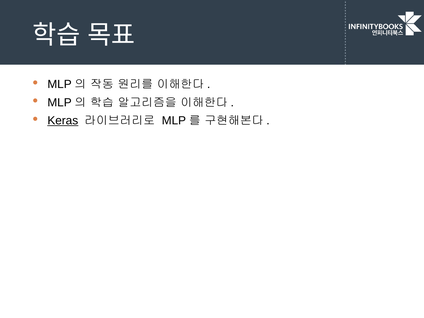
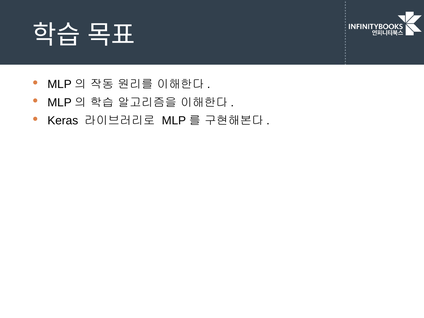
Keras underline: present -> none (63, 121)
